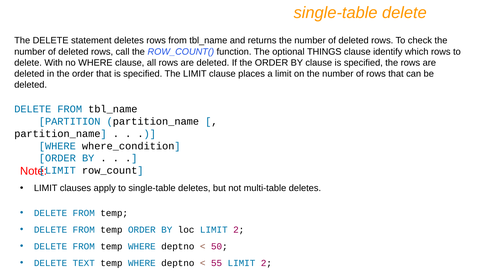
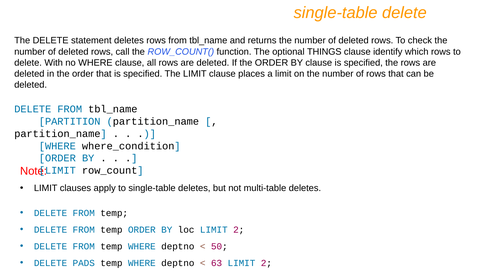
TEXT: TEXT -> PADS (84, 263)
55: 55 -> 63 (217, 263)
